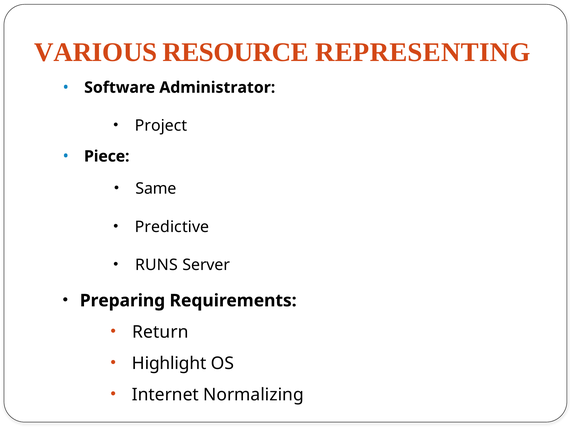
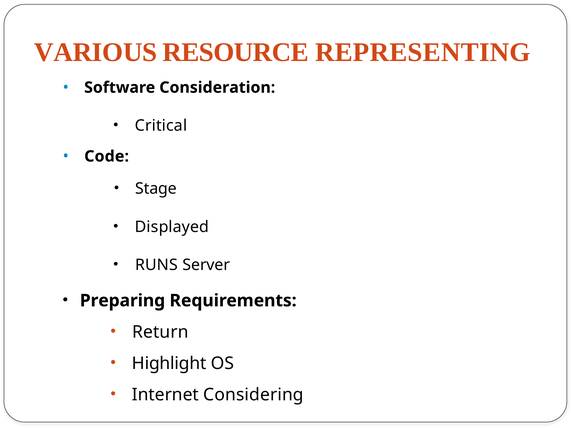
Administrator: Administrator -> Consideration (217, 88)
Project: Project -> Critical (161, 126)
Piece: Piece -> Code (107, 156)
Same: Same -> Stage (156, 189)
Predictive: Predictive -> Displayed (172, 227)
Normalizing: Normalizing -> Considering (253, 395)
